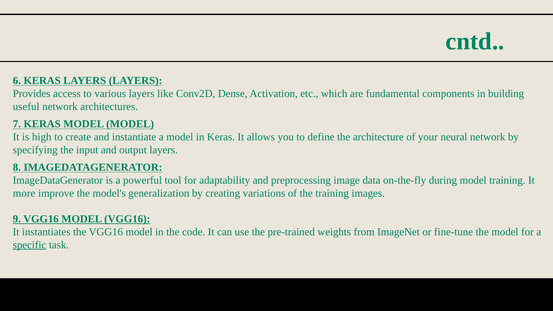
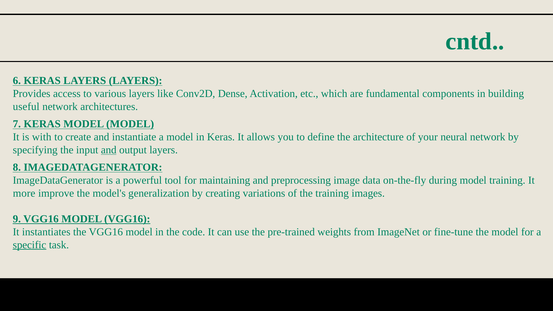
high: high -> with (42, 137)
and underline: none -> present (109, 150)
adaptability: adaptability -> maintaining (225, 180)
